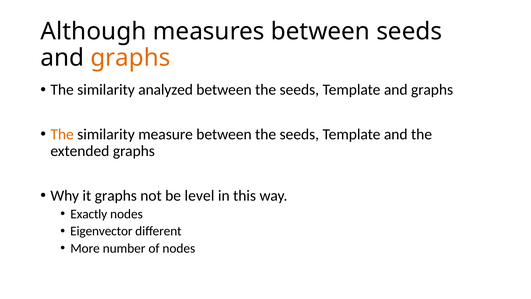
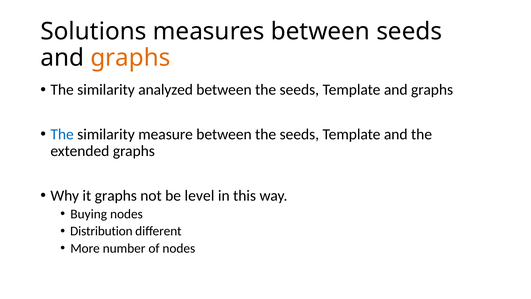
Although: Although -> Solutions (93, 31)
The colour: orange -> blue (62, 134)
Exactly: Exactly -> Buying (89, 214)
Eigenvector: Eigenvector -> Distribution (101, 231)
